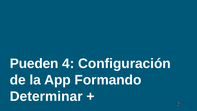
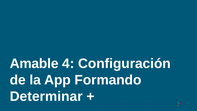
Pueden: Pueden -> Amable (34, 63)
